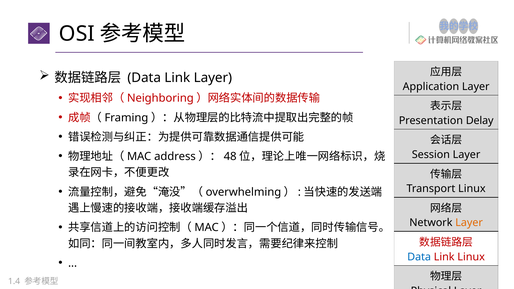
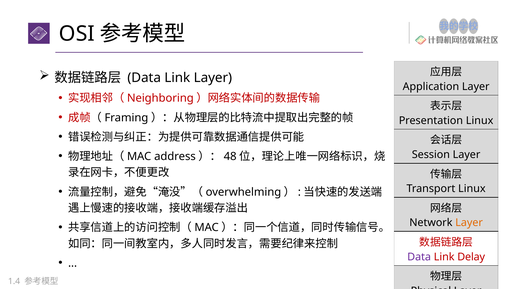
Presentation Delay: Delay -> Linux (480, 121)
Data colour: blue -> purple (419, 257)
Link Linux: Linux -> Delay (471, 257)
